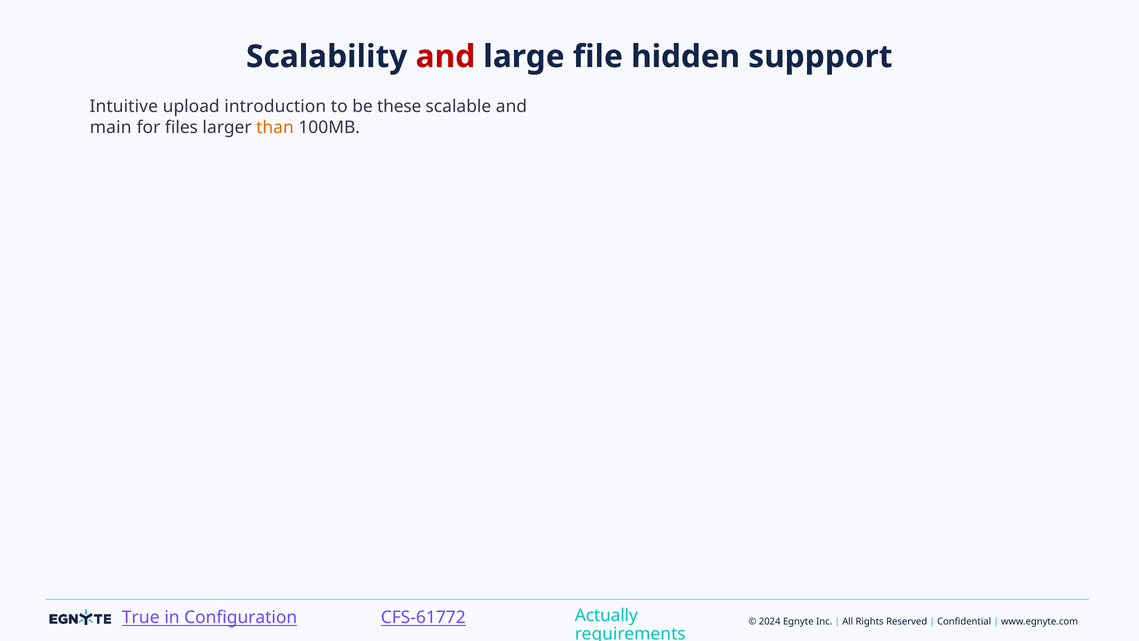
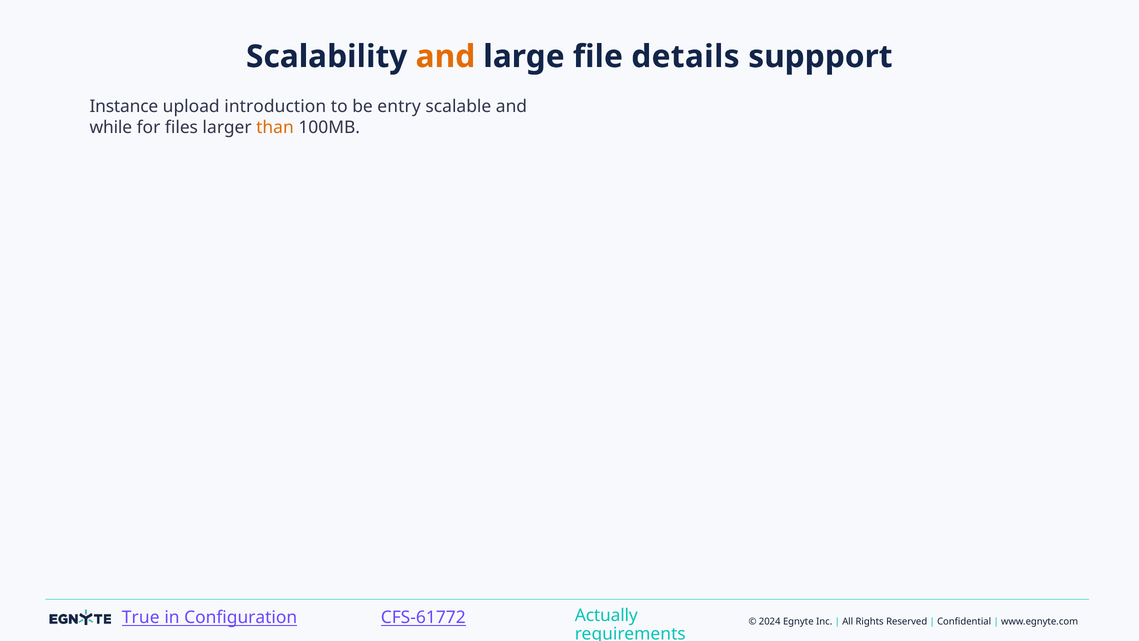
and colour: red -> orange (445, 57)
hidden: hidden -> details (685, 57)
Intuitive: Intuitive -> Instance (124, 107)
these: these -> entry (399, 107)
main: main -> while (111, 128)
